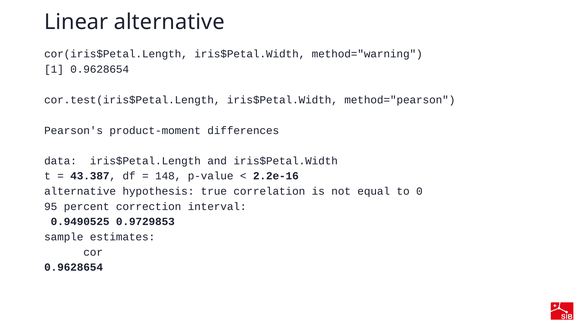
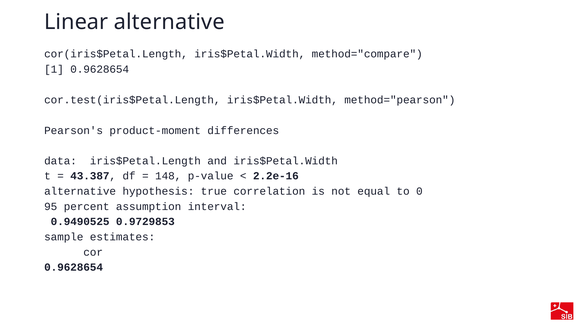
method="warning: method="warning -> method="compare (367, 54)
correction: correction -> assumption (149, 207)
